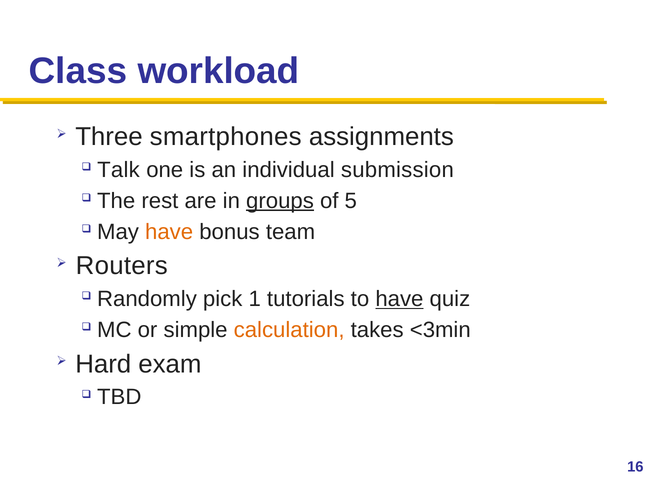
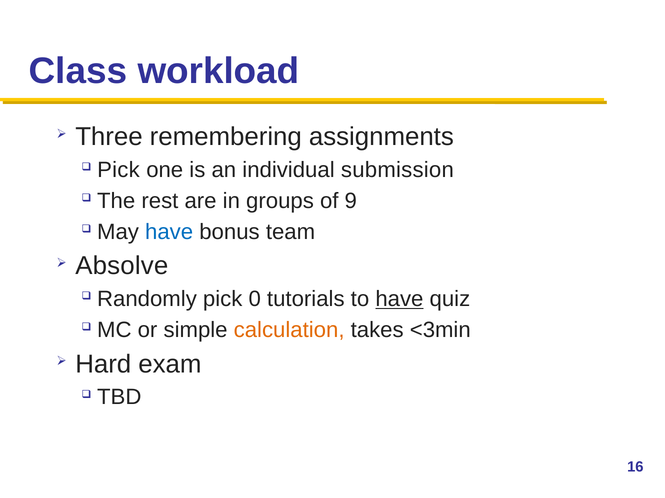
smartphones: smartphones -> remembering (226, 137)
Talk: Talk -> Pick (119, 170)
groups underline: present -> none (280, 201)
5: 5 -> 9 (351, 201)
have colour: orange -> blue (169, 232)
Routers: Routers -> Absolve (122, 266)
1: 1 -> 0 (255, 299)
